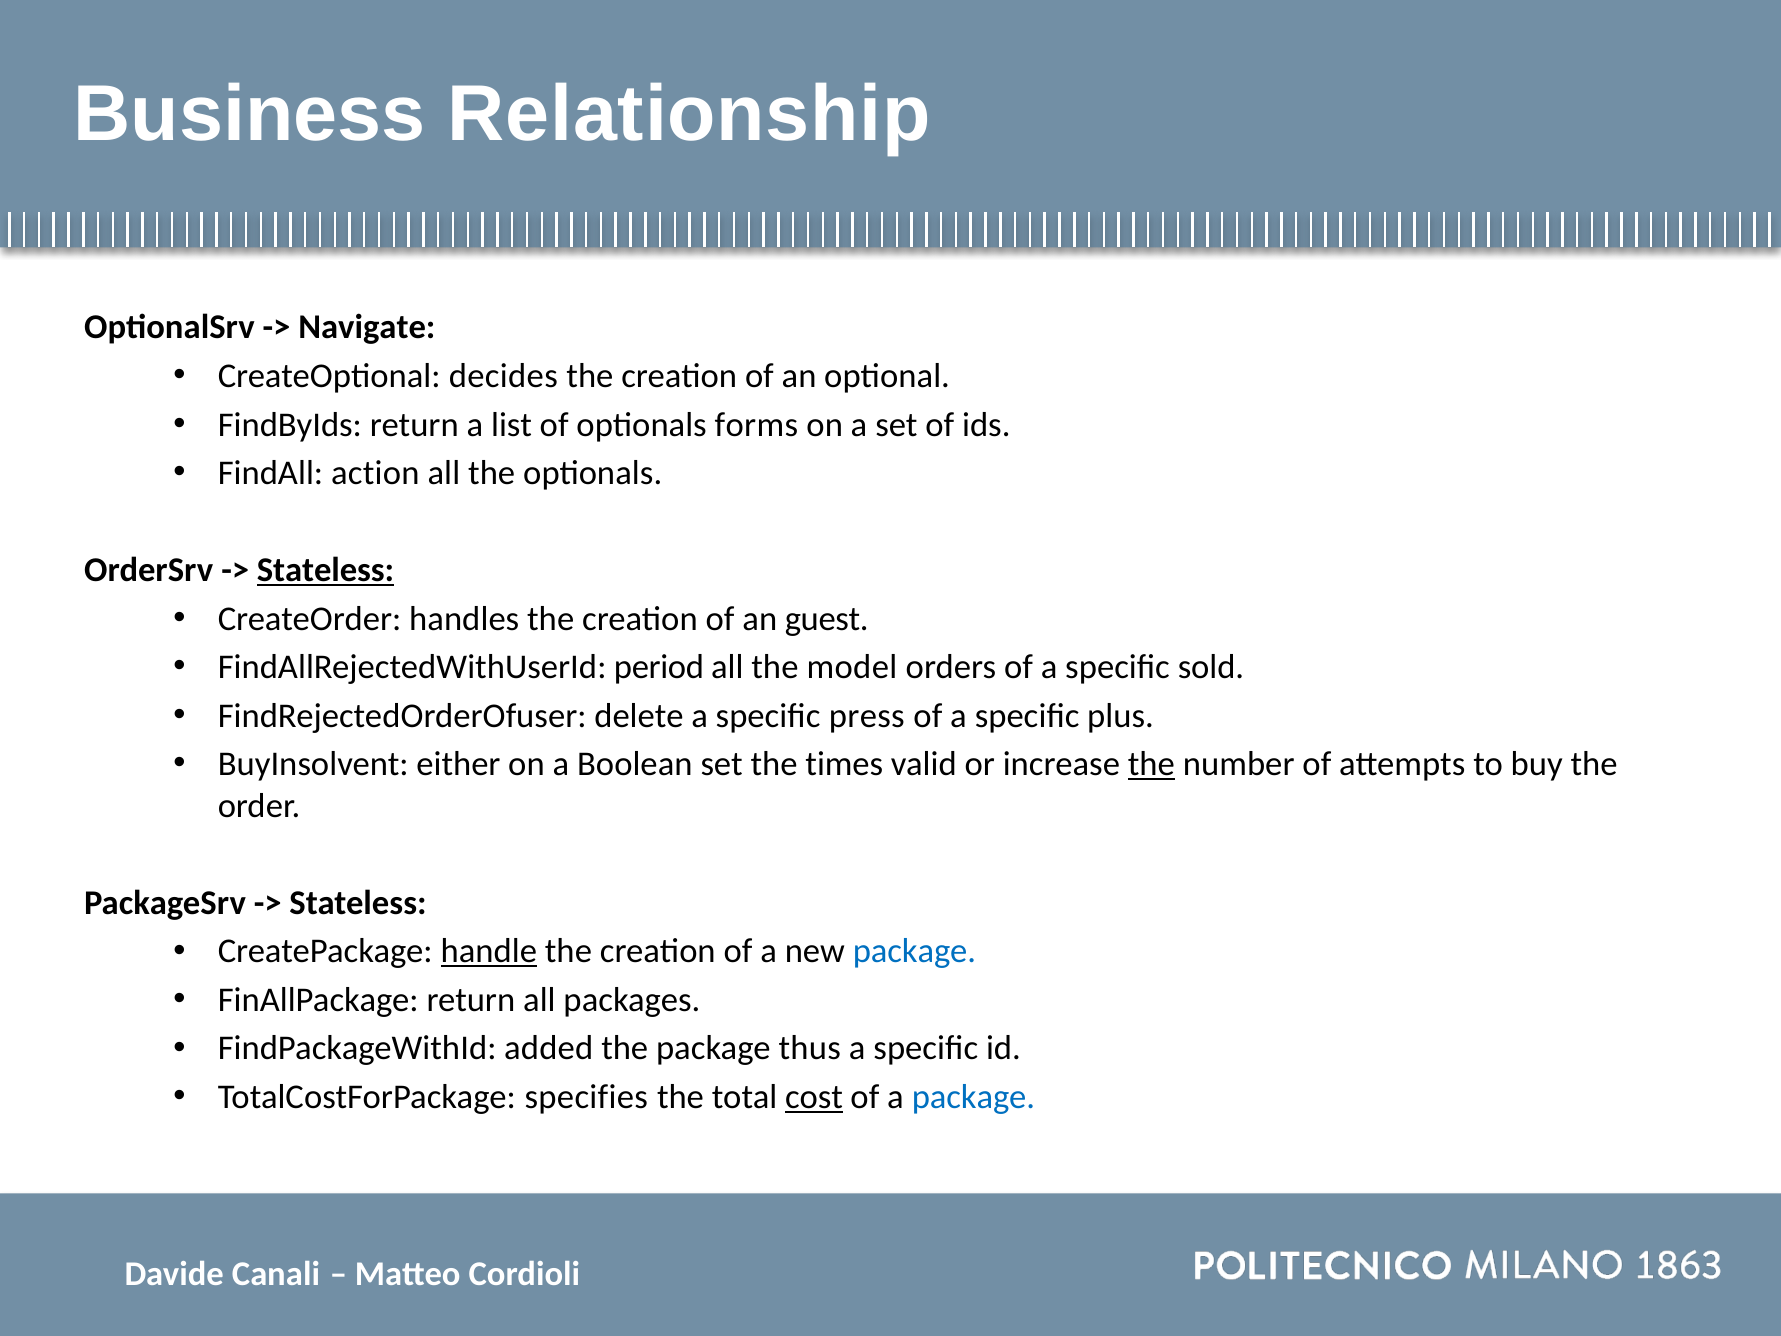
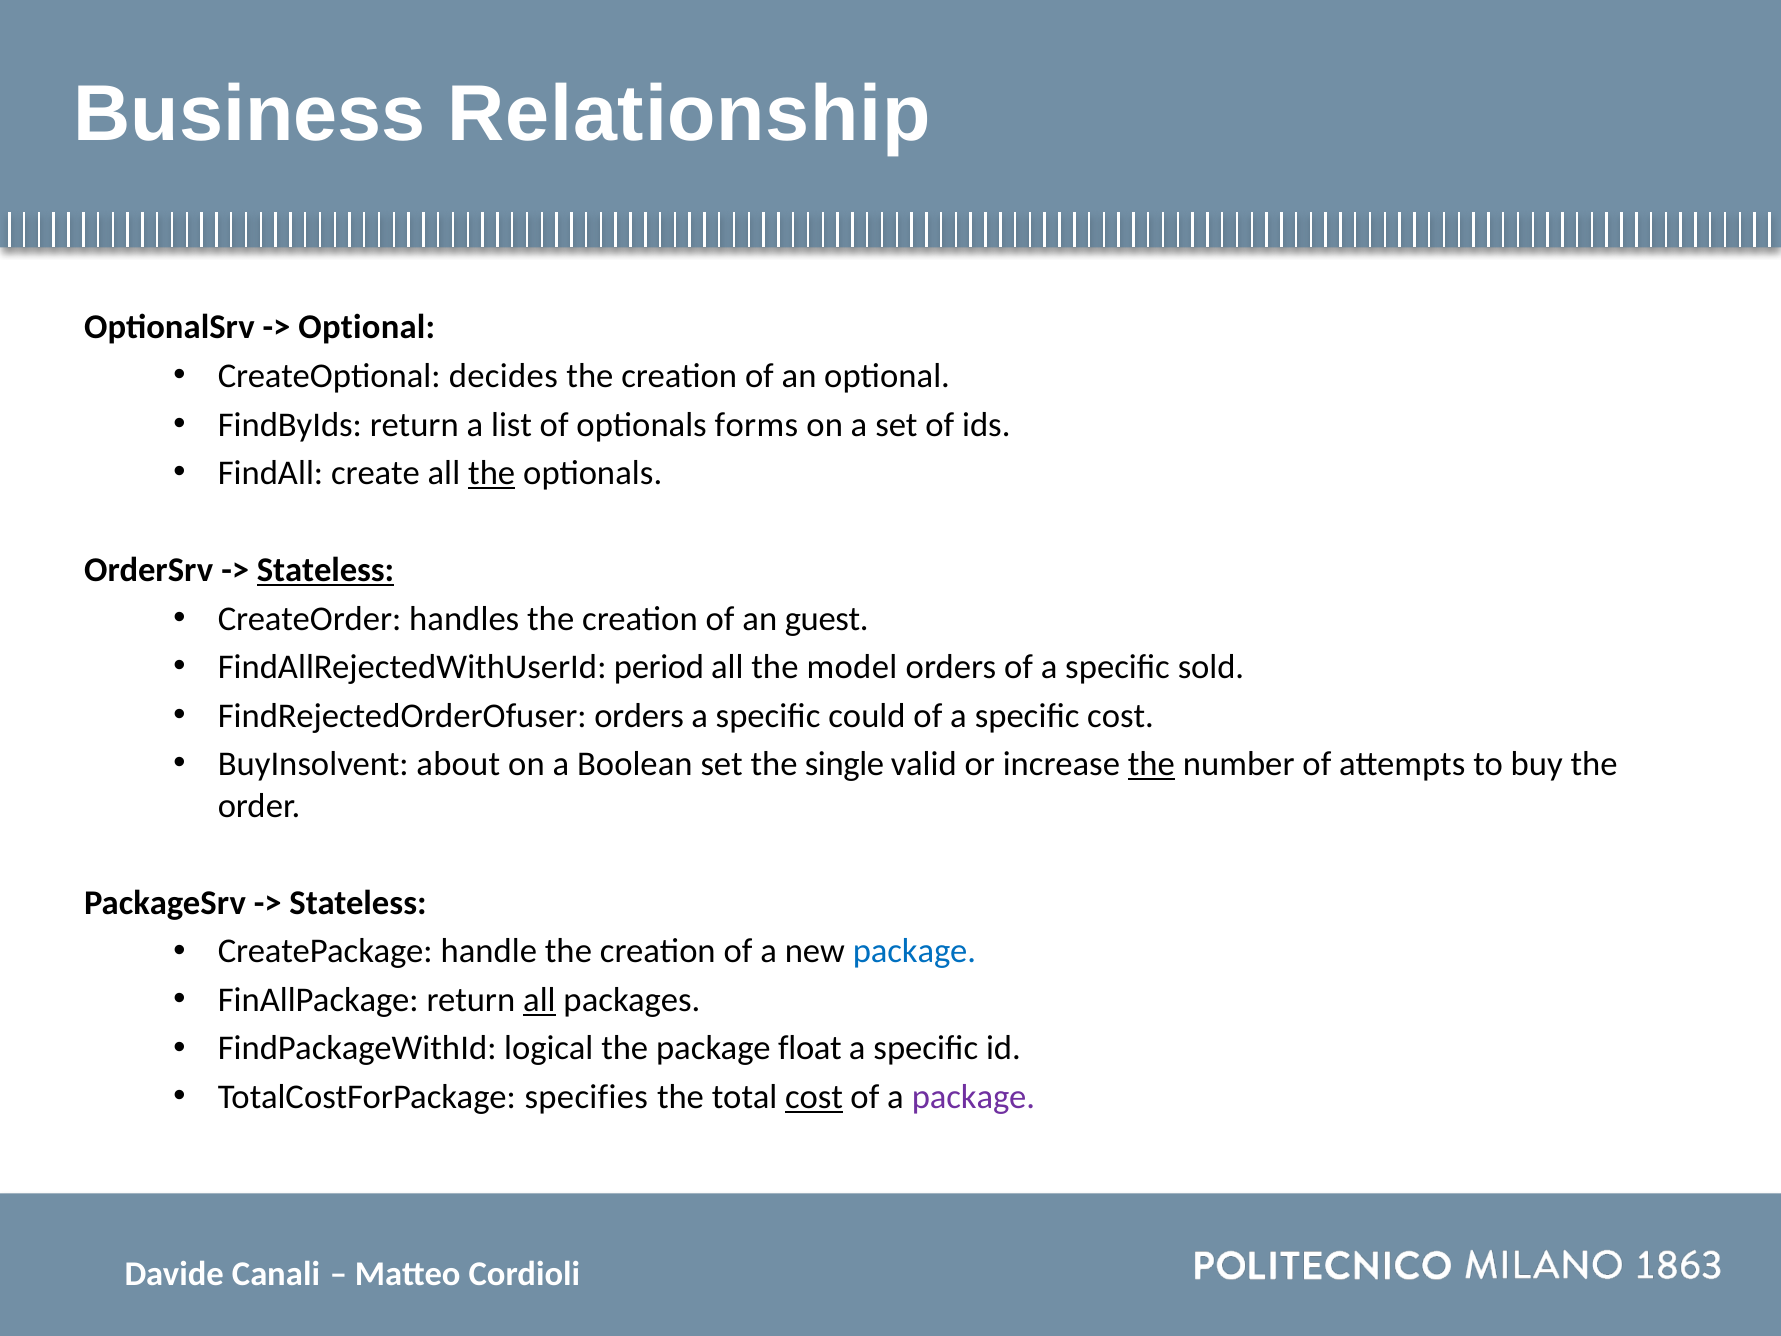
Navigate: Navigate -> Optional (367, 327)
action: action -> create (375, 473)
the underline: none -> present (492, 473)
FindRejectedOrderOfuser delete: delete -> orders (639, 716)
press: press -> could (867, 716)
specific plus: plus -> cost (1121, 716)
either: either -> about (458, 764)
times: times -> single (844, 764)
handle underline: present -> none (489, 951)
all underline: none -> present (539, 1000)
added: added -> logical (549, 1048)
thus: thus -> float (810, 1048)
package colour: blue -> purple (973, 1097)
